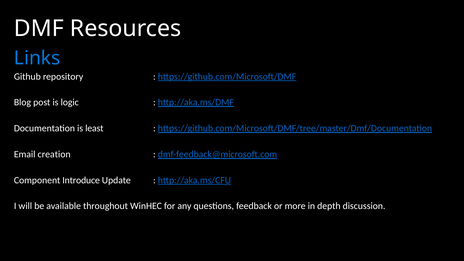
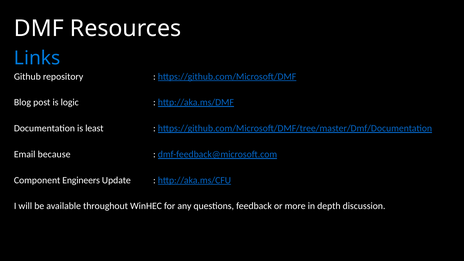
creation: creation -> because (54, 154)
Introduce: Introduce -> Engineers (81, 180)
